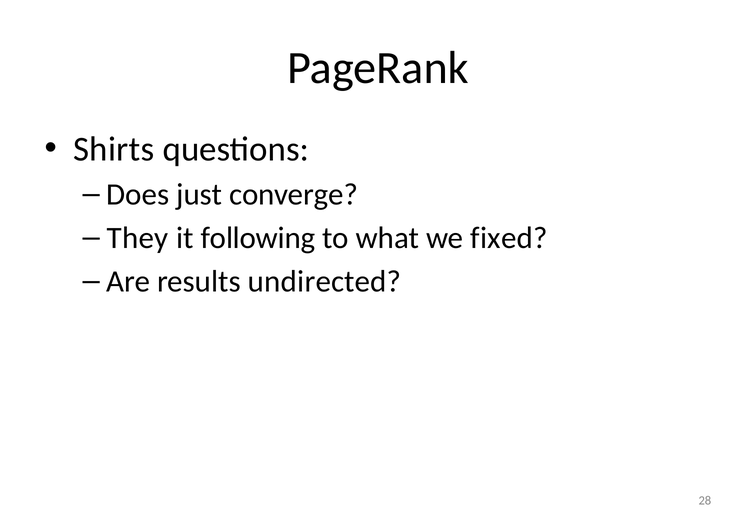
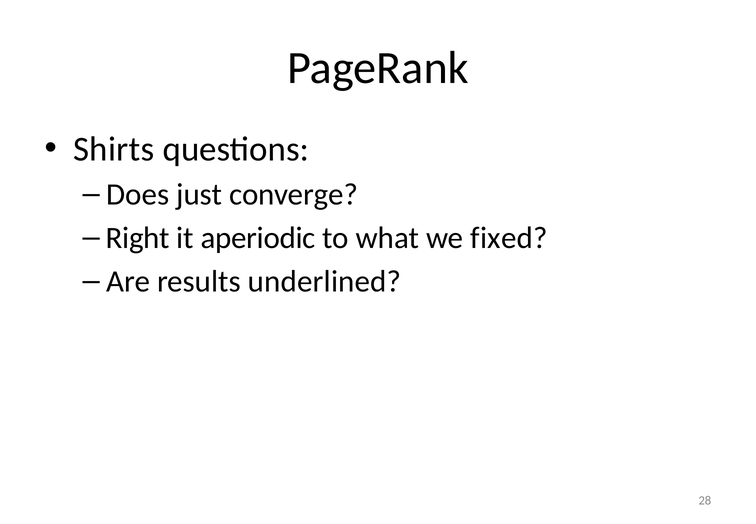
They: They -> Right (138, 238)
following: following -> aperiodic (258, 238)
undirected: undirected -> underlined (325, 281)
